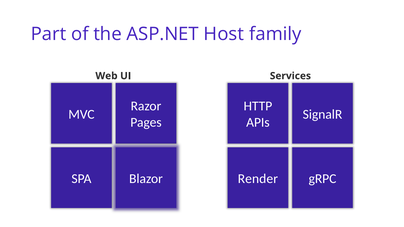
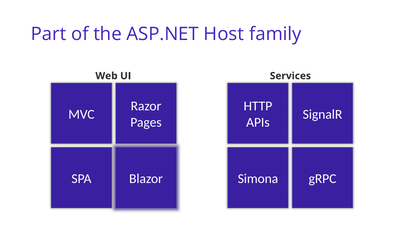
Render: Render -> Simona (258, 179)
